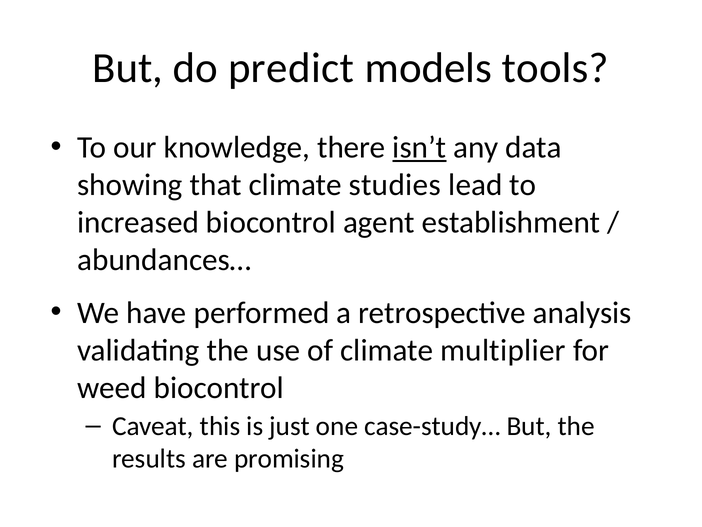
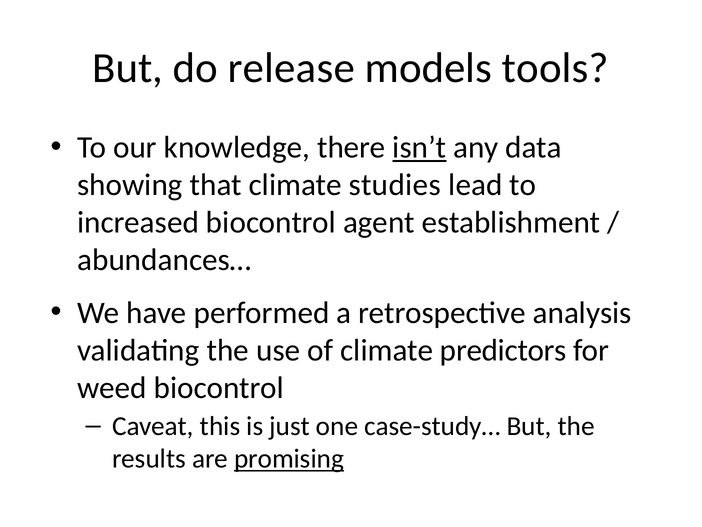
predict: predict -> release (291, 68)
multiplier: multiplier -> predictors (503, 350)
promising underline: none -> present (289, 459)
